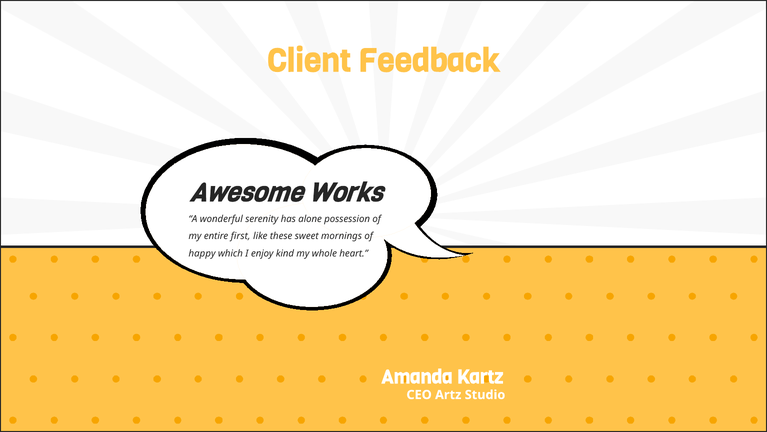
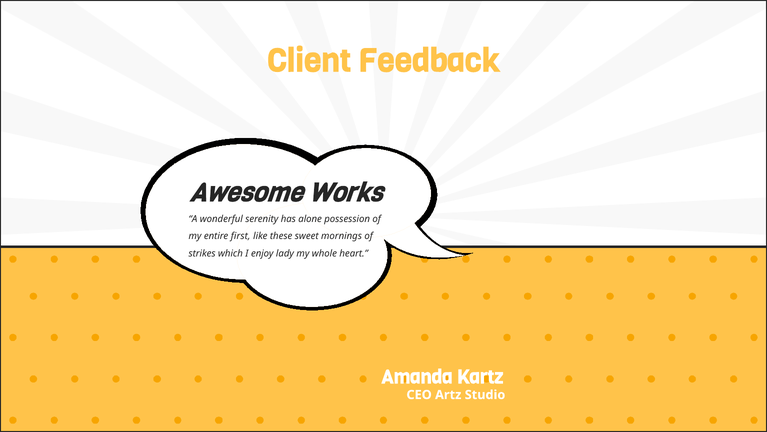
happy: happy -> strikes (202, 253)
kind: kind -> lady (285, 253)
